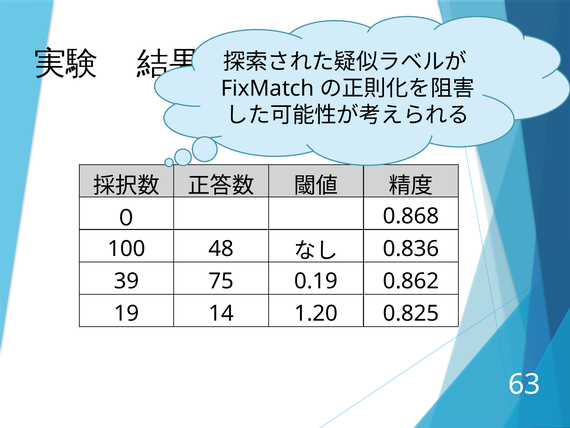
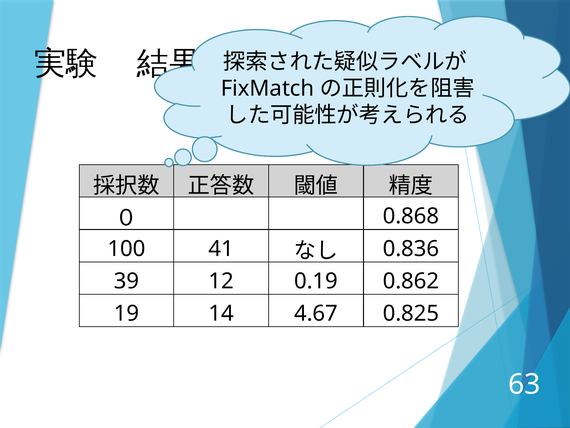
48: 48 -> 41 (221, 248)
75: 75 -> 12 (221, 281)
1.20: 1.20 -> 4.67 (316, 313)
